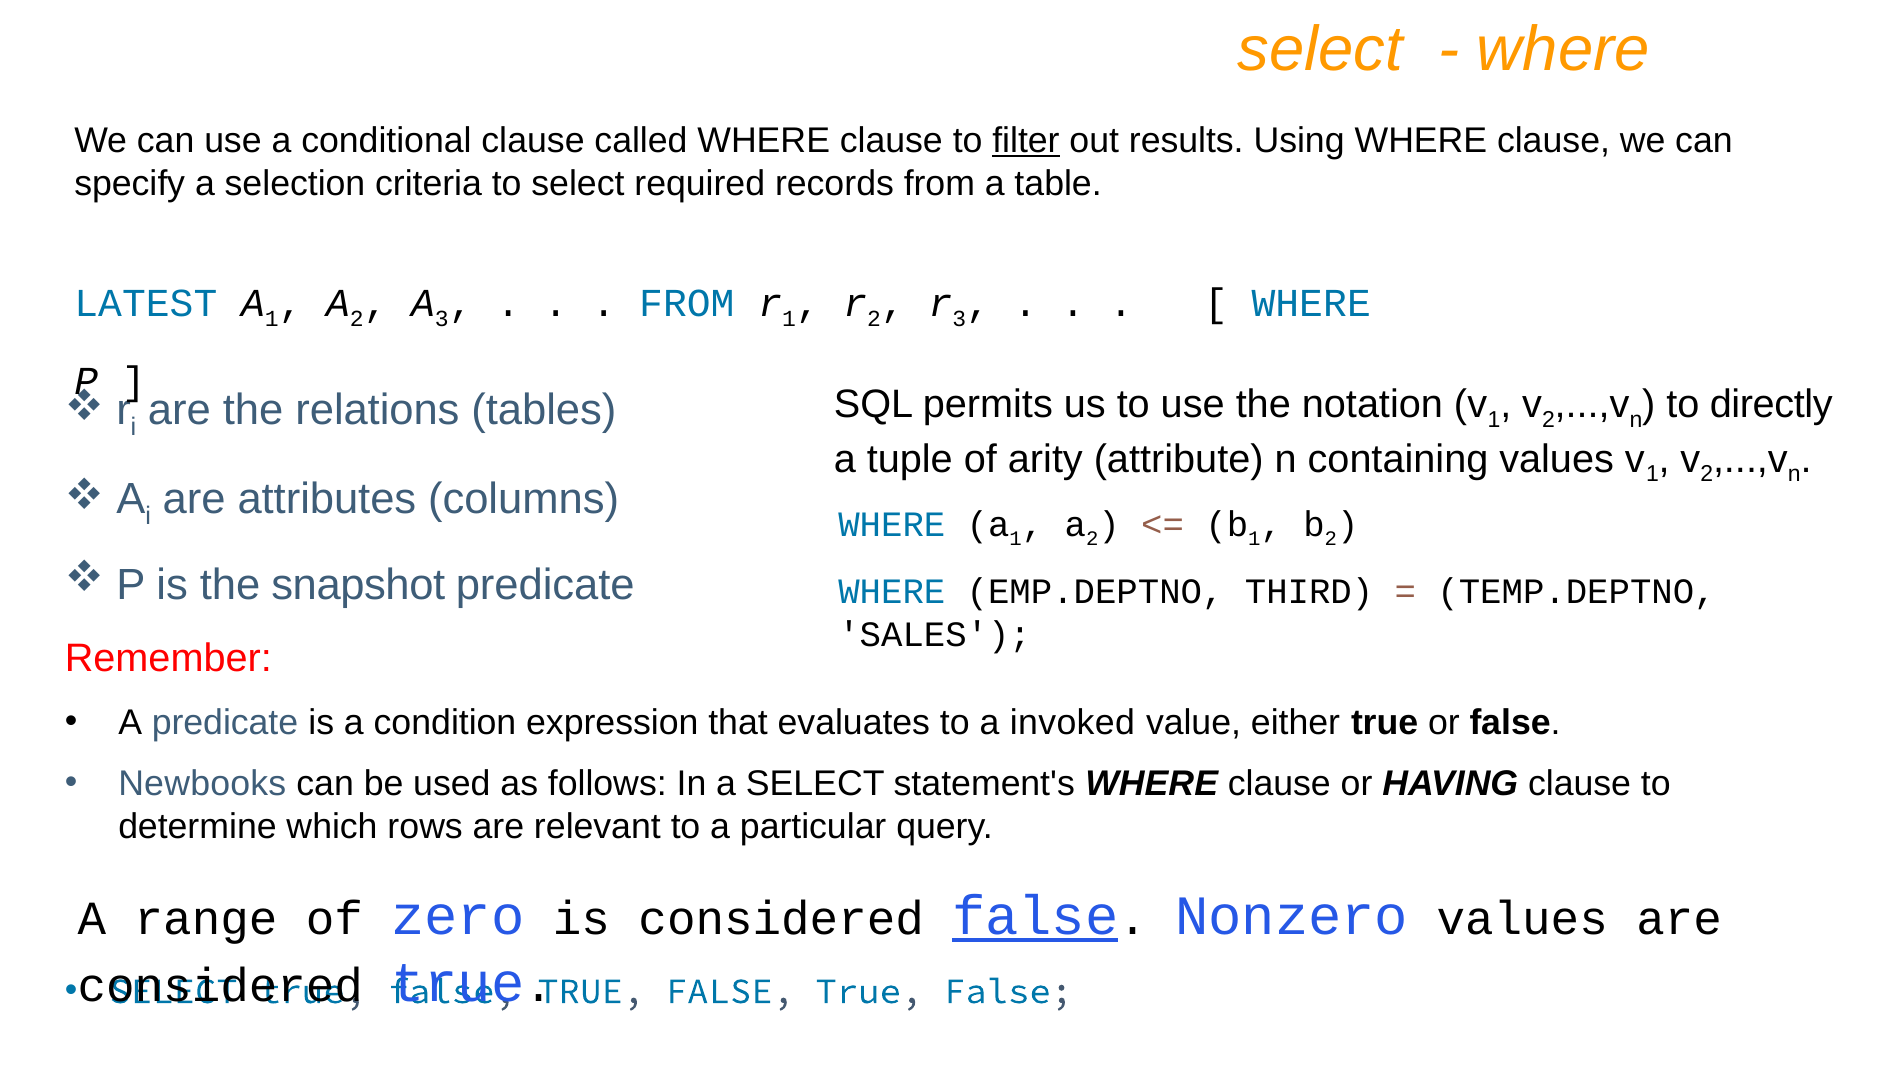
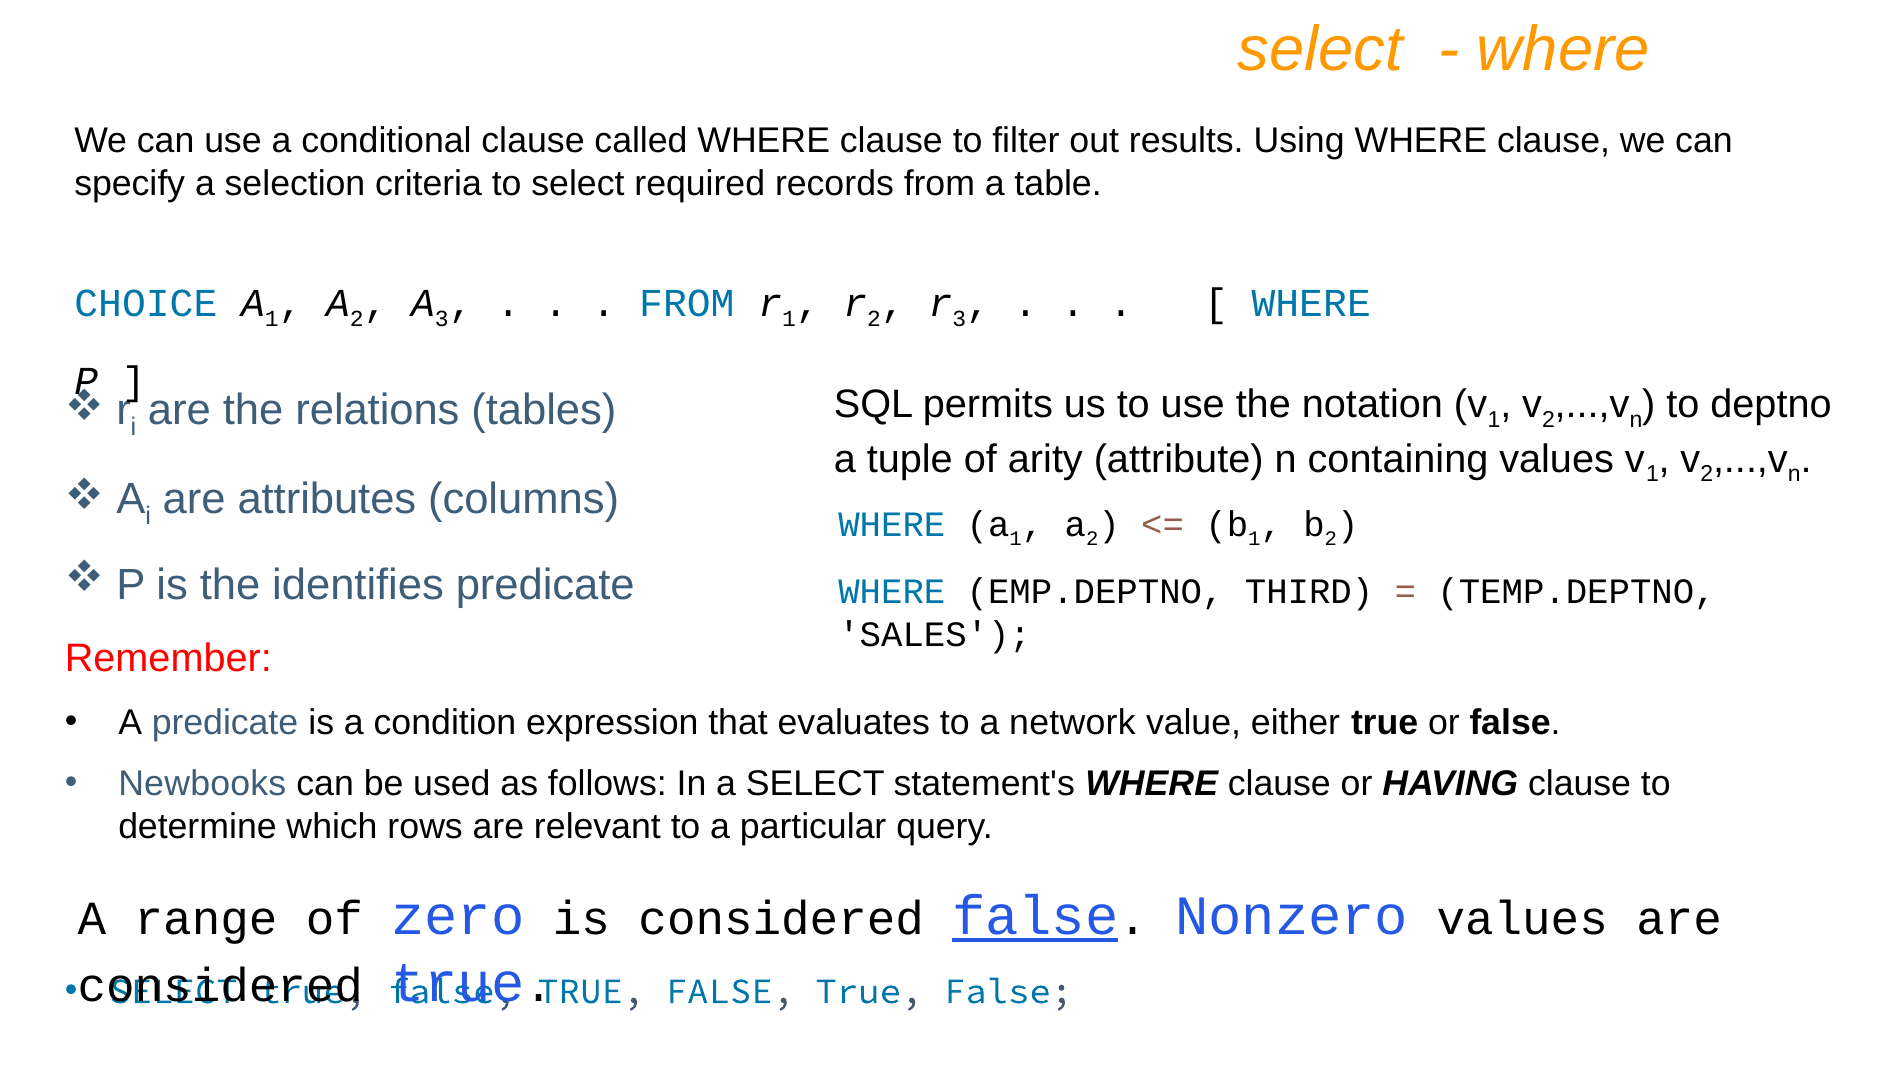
filter underline: present -> none (1026, 141)
LATEST: LATEST -> CHOICE (146, 303)
directly: directly -> deptno (1771, 405)
snapshot: snapshot -> identifies (358, 585)
invoked: invoked -> network (1072, 722)
